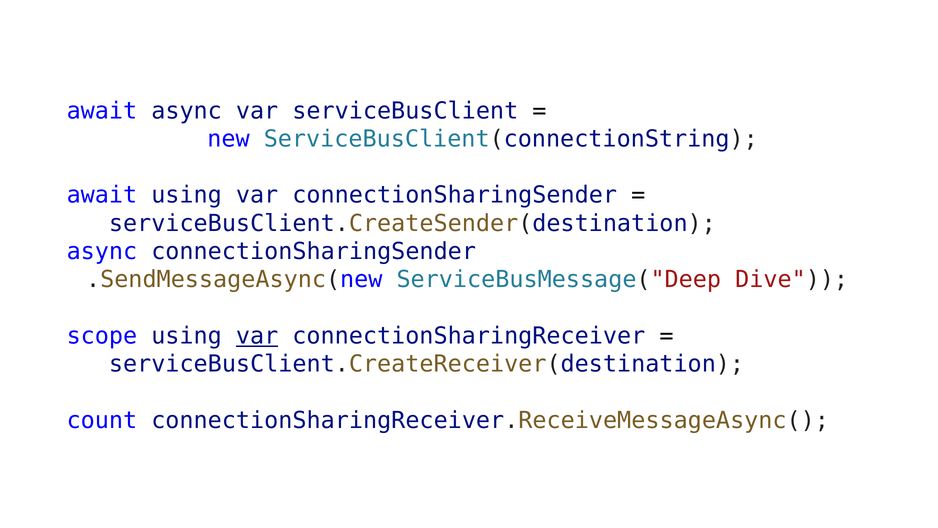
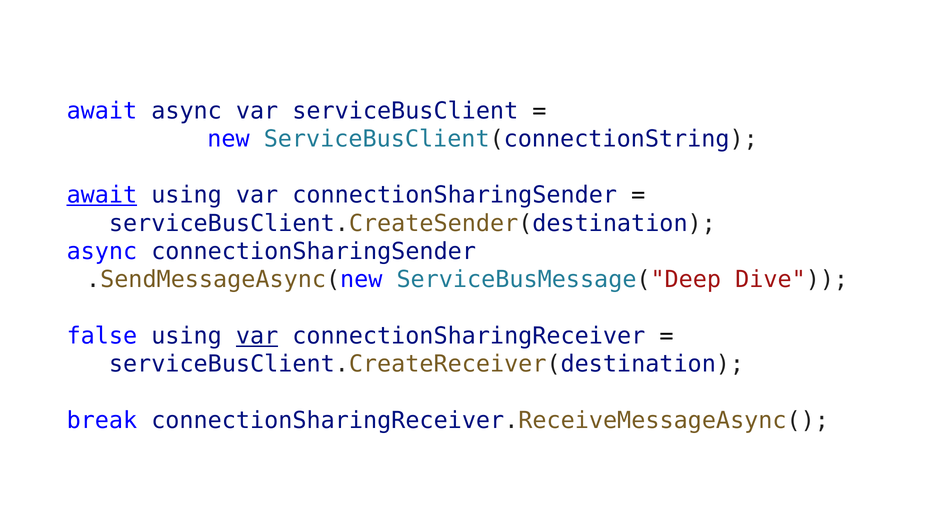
await underline: none -> present (102, 195)
scope: scope -> false (102, 336)
count: count -> break (102, 420)
